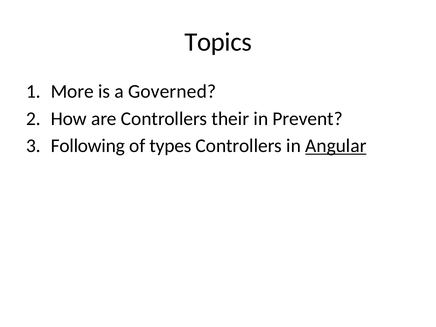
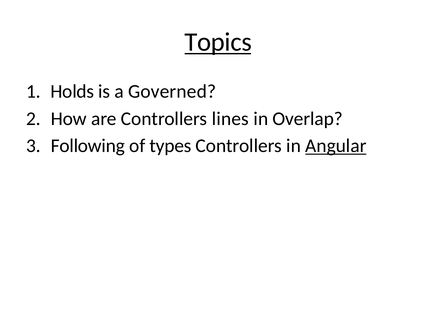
Topics underline: none -> present (218, 42)
More: More -> Holds (72, 91)
their: their -> lines (230, 119)
Prevent: Prevent -> Overlap (308, 119)
